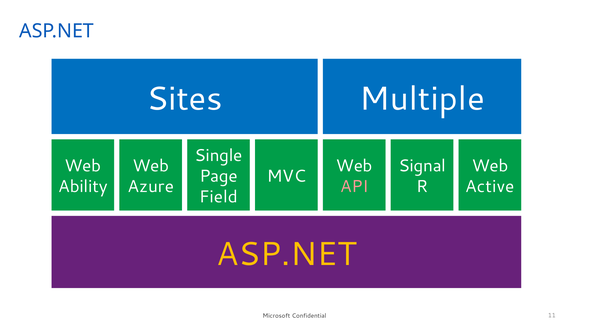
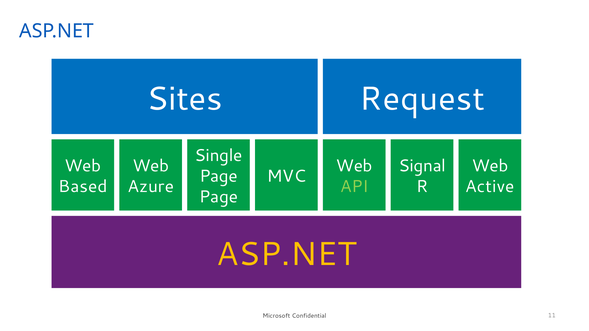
Multiple: Multiple -> Request (422, 99)
Ability: Ability -> Based (83, 187)
API colour: pink -> light green (354, 187)
Field: Field -> Page (219, 197)
